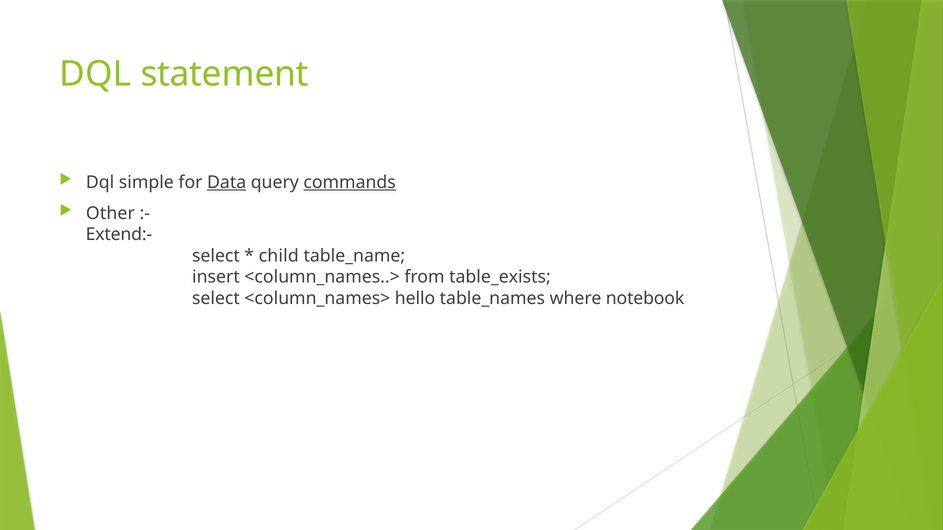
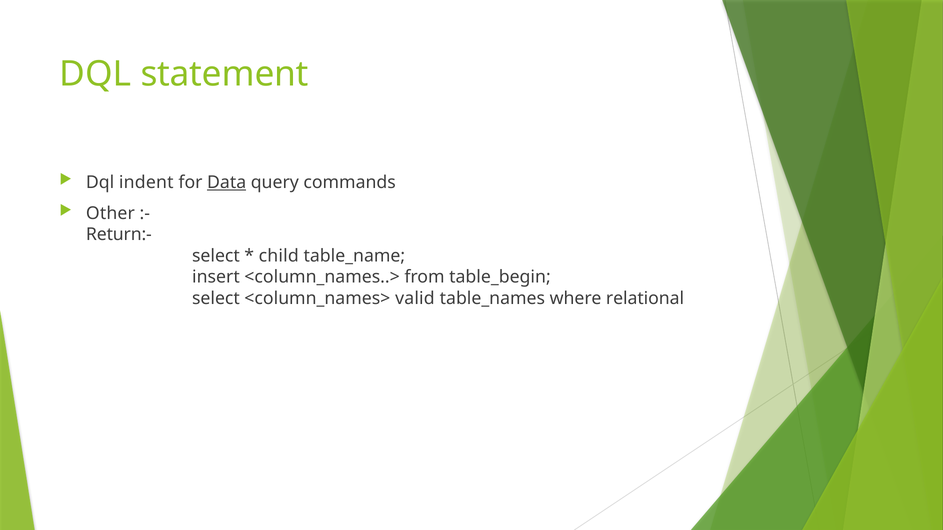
simple: simple -> indent (146, 183)
commands underline: present -> none (350, 183)
Extend:-: Extend:- -> Return:- (119, 235)
table_exists: table_exists -> table_begin (500, 277)
hello: hello -> valid (415, 298)
notebook: notebook -> relational (645, 298)
